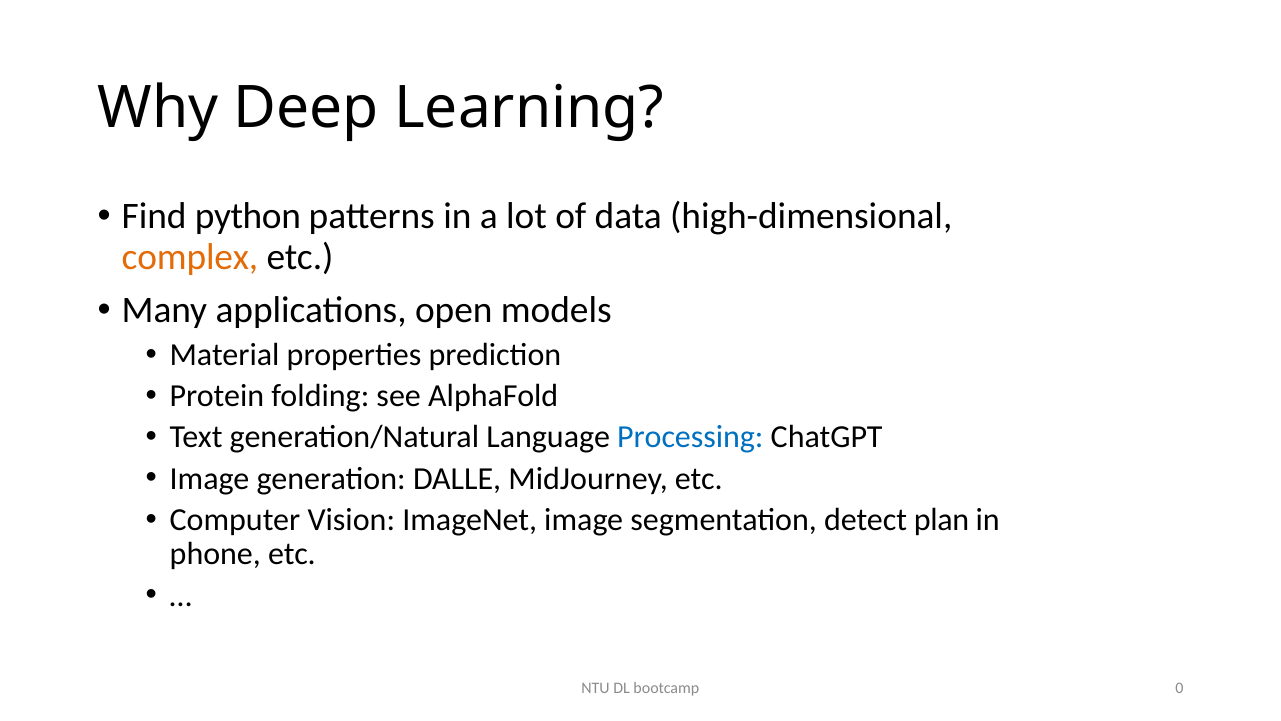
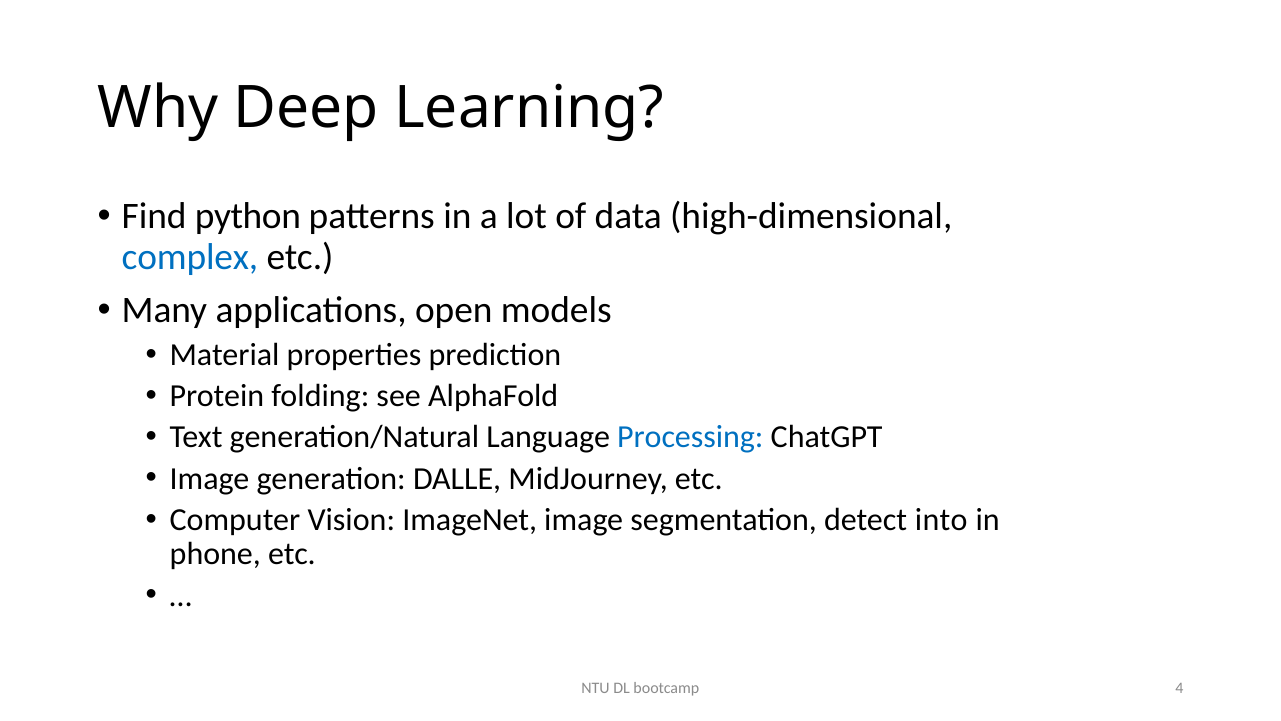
complex colour: orange -> blue (190, 257)
plan: plan -> into (941, 519)
0: 0 -> 4 (1179, 688)
